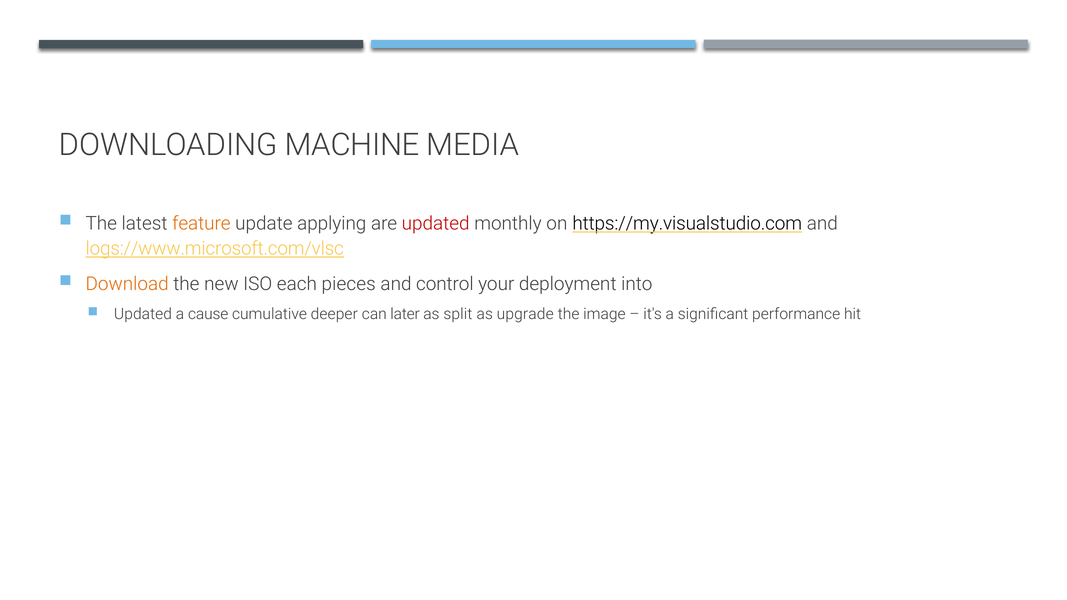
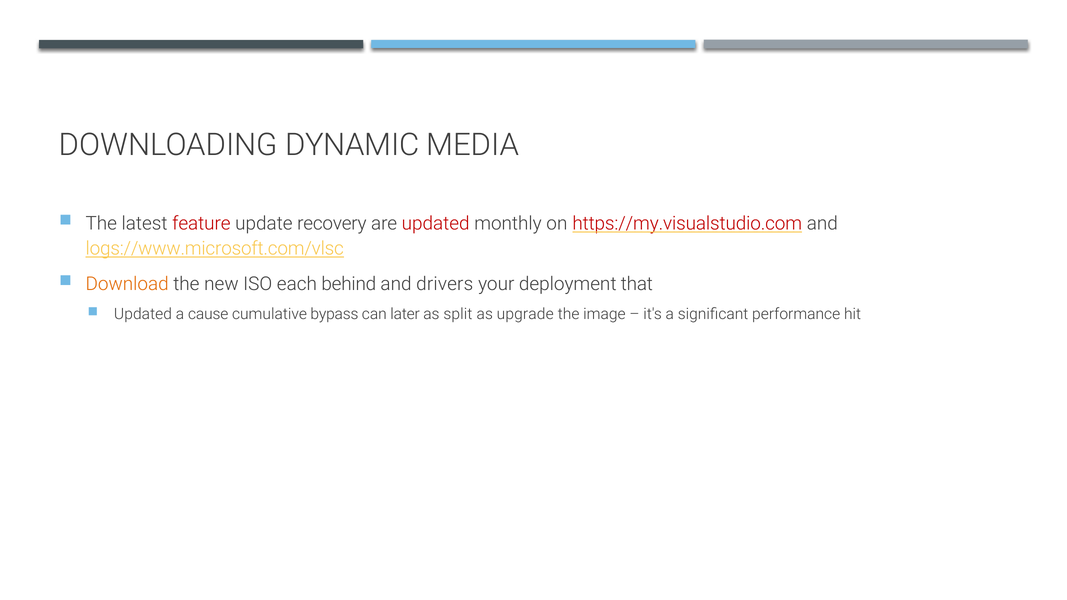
MACHINE: MACHINE -> DYNAMIC (352, 145)
feature colour: orange -> red (201, 224)
applying: applying -> recovery (332, 224)
https://my.visualstudio.com colour: black -> red (687, 224)
pieces: pieces -> behind (349, 284)
control: control -> drivers (445, 284)
into: into -> that (637, 284)
deeper: deeper -> bypass (334, 314)
